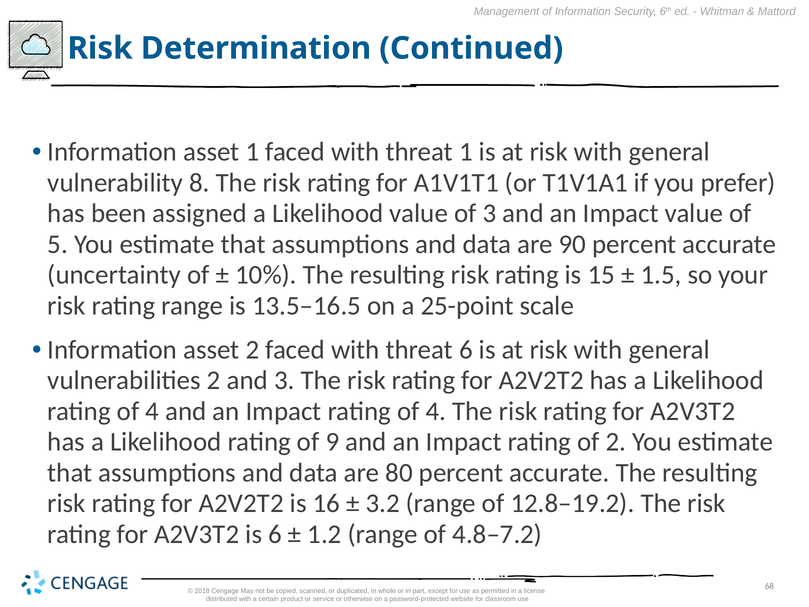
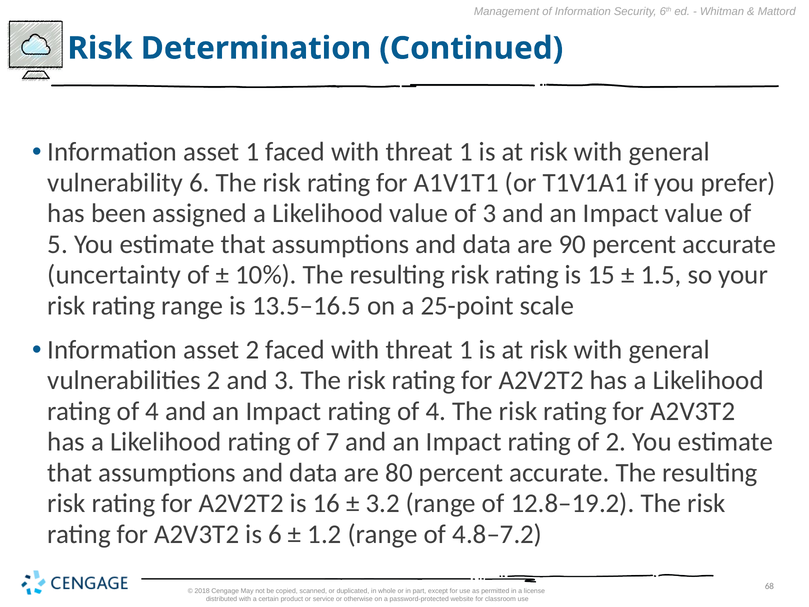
vulnerability 8: 8 -> 6 (199, 183)
6: 6 -> 1 (466, 350)
9: 9 -> 7 (332, 442)
